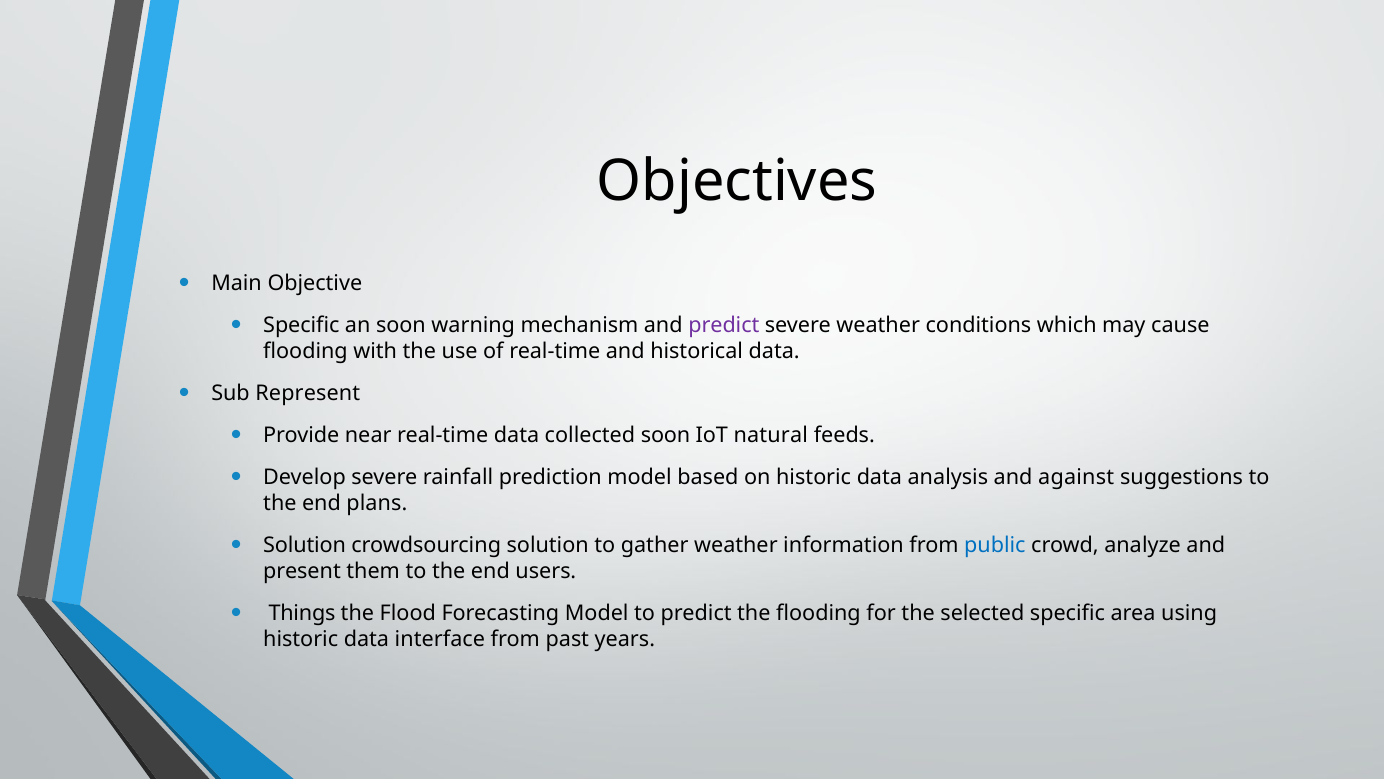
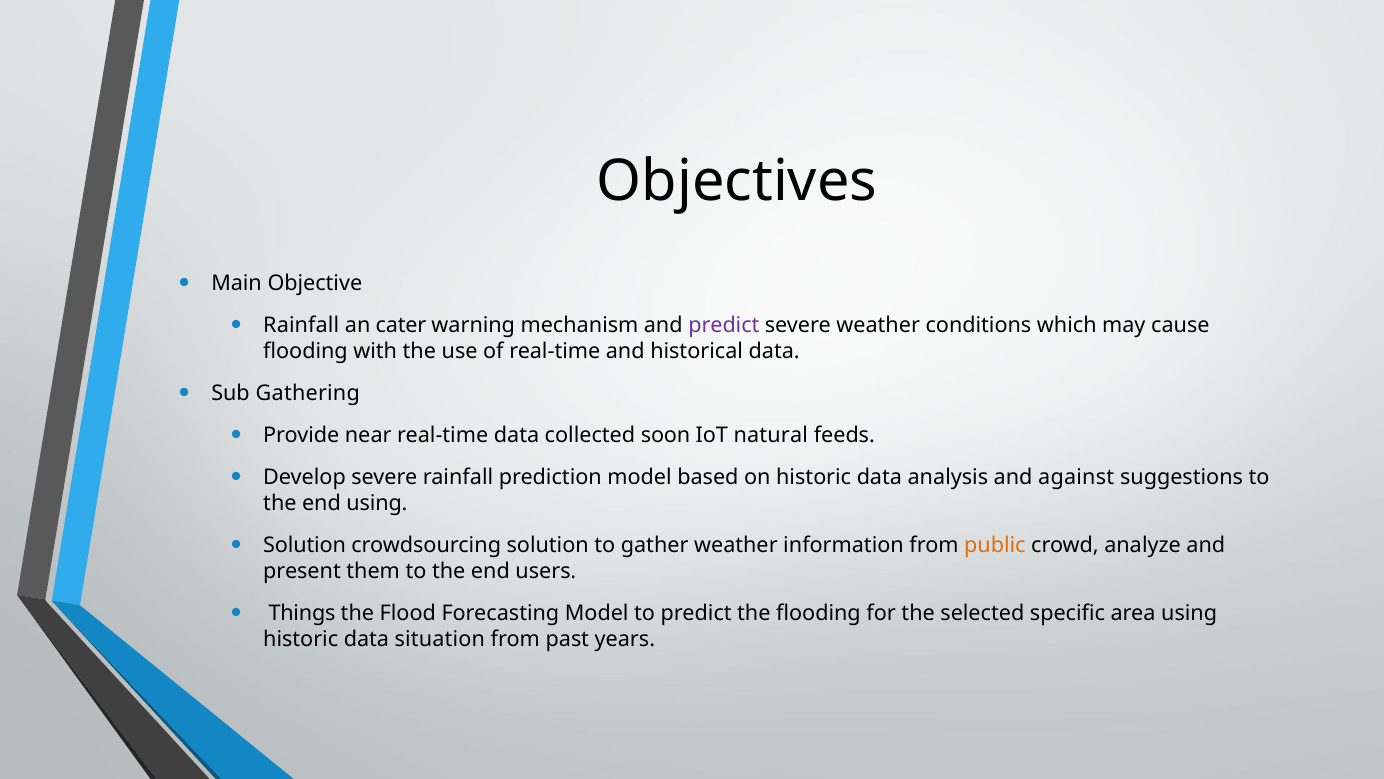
Specific: Specific -> Rainfall (301, 325)
an soon: soon -> cater (401, 325)
Represent: Represent -> Gathering (308, 393)
end plans: plans -> using (377, 503)
public colour: blue -> orange (995, 545)
interface: interface -> situation (440, 639)
